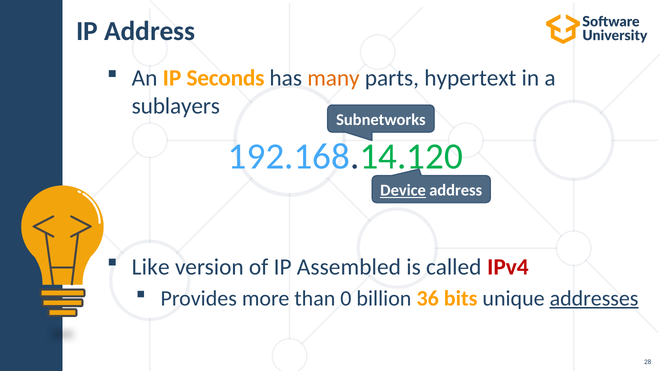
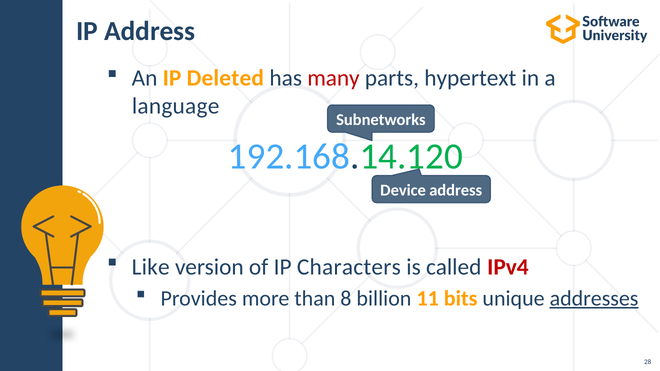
Seconds: Seconds -> Deleted (225, 78)
many colour: orange -> red (333, 78)
sublayers: sublayers -> language (176, 106)
Device underline: present -> none (403, 190)
Assembled: Assembled -> Characters (349, 267)
0: 0 -> 8 (346, 299)
36: 36 -> 11 (428, 299)
